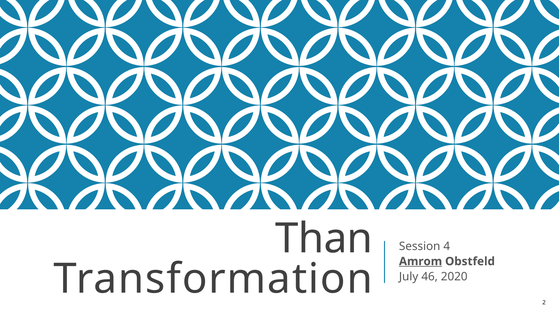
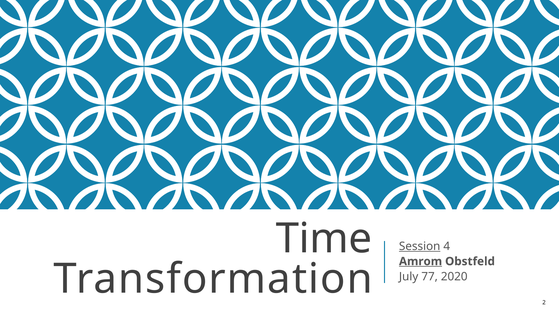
Than: Than -> Time (324, 239)
Session underline: none -> present (420, 247)
46: 46 -> 77 (430, 277)
